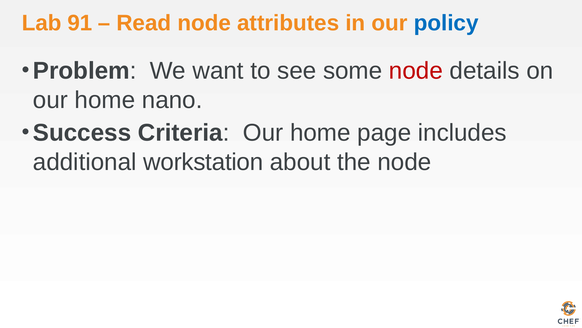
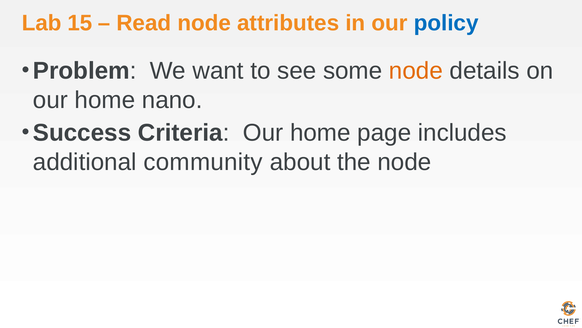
91: 91 -> 15 (80, 23)
node colour: red -> orange (416, 71)
workstation: workstation -> community (203, 162)
